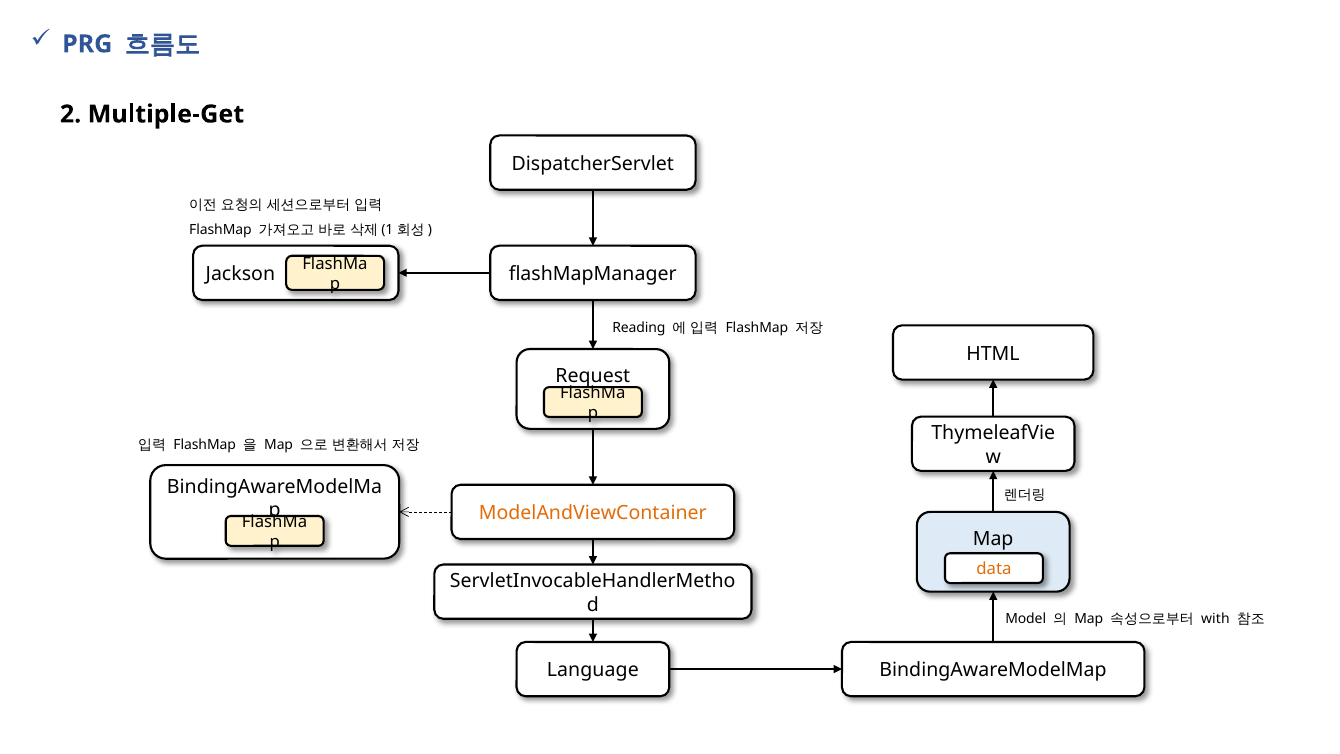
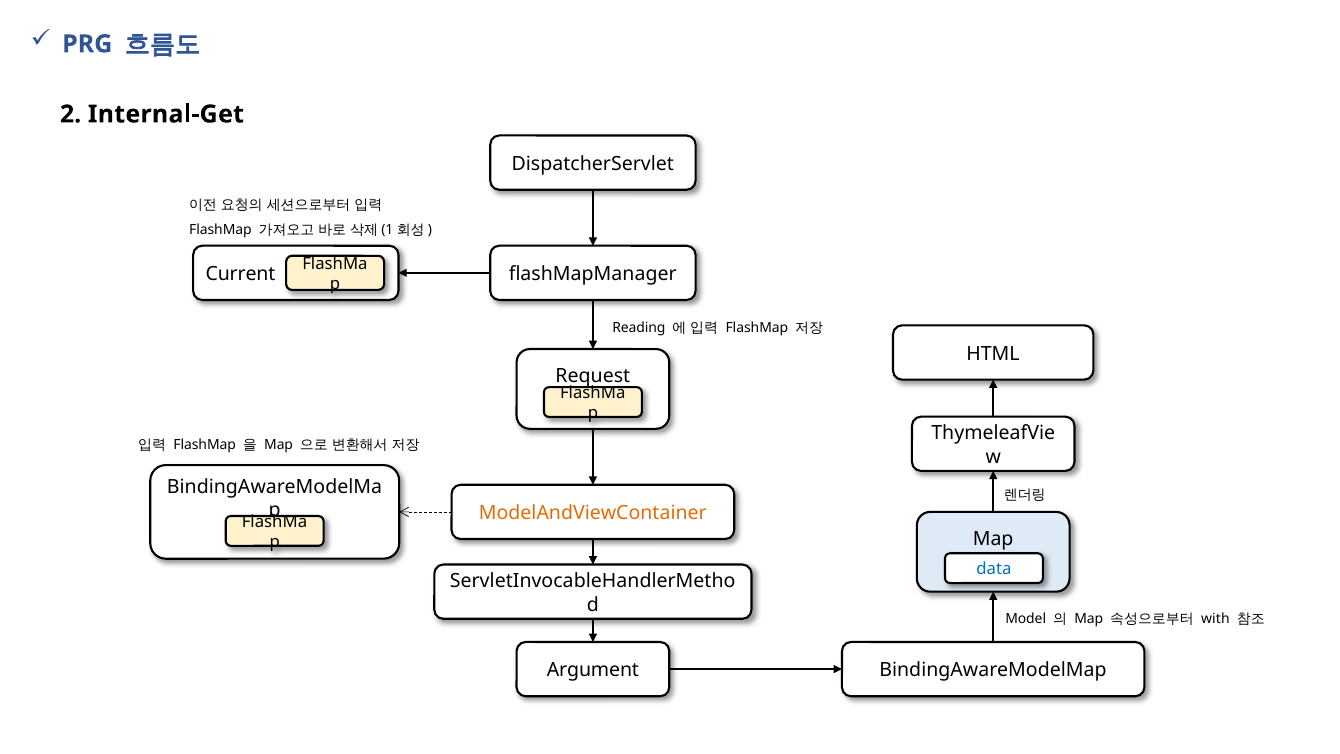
Multiple-Get: Multiple-Get -> Internal-Get (166, 114)
Jackson: Jackson -> Current (240, 274)
data colour: orange -> blue (994, 569)
Language: Language -> Argument (593, 670)
